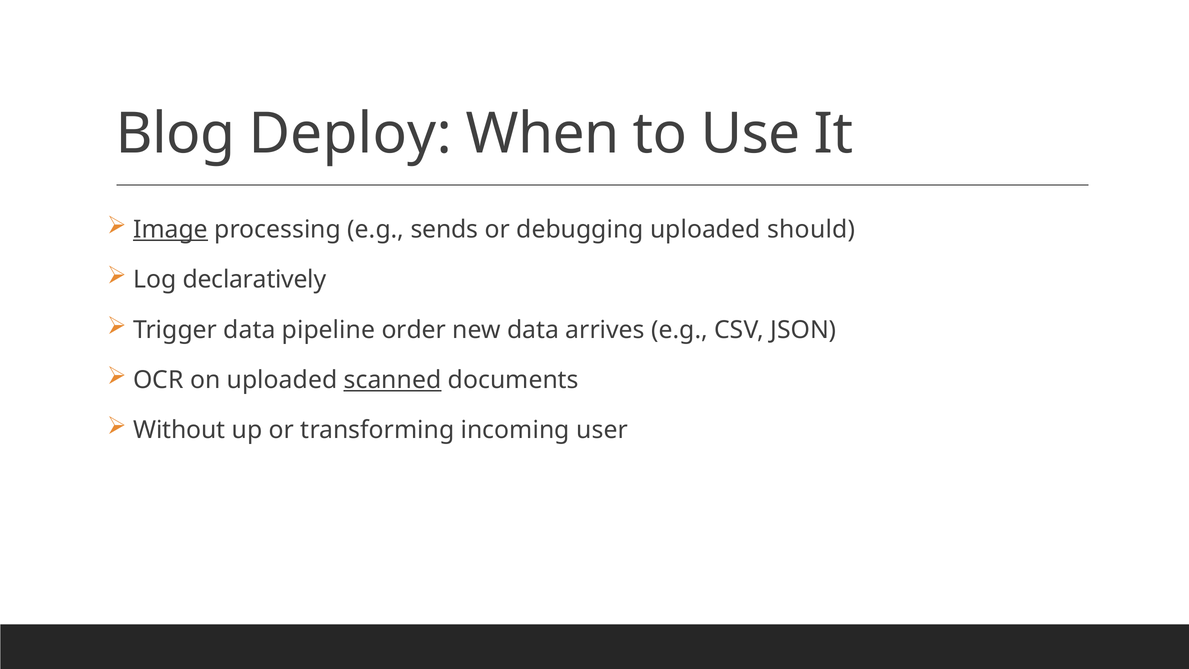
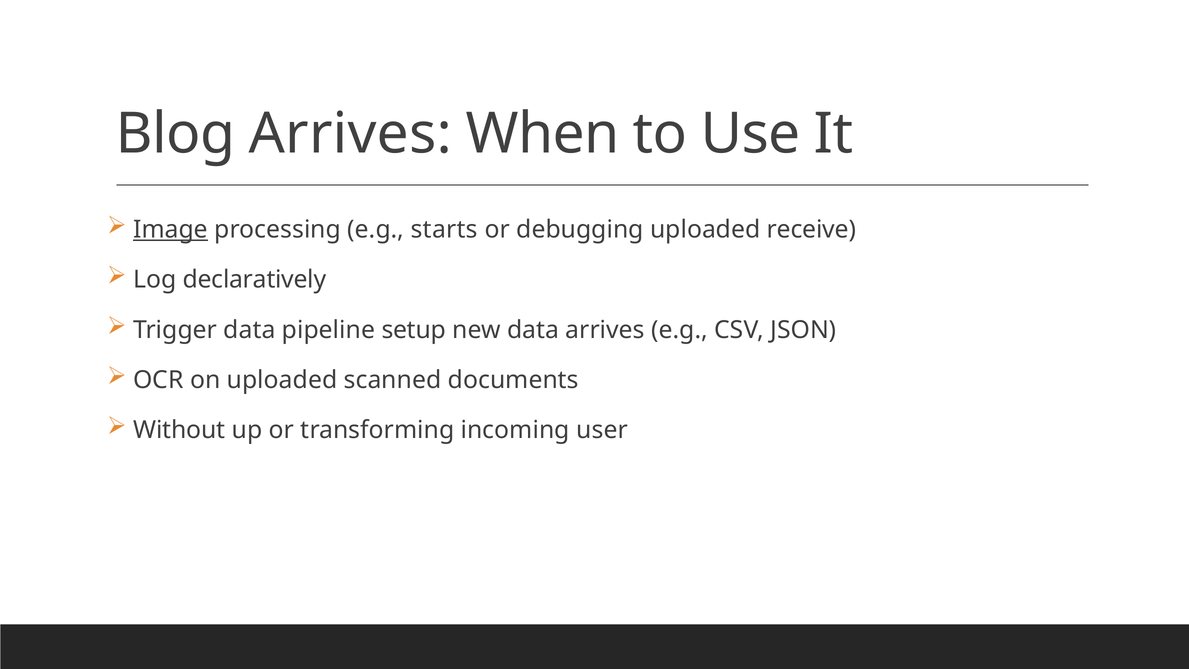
Blog Deploy: Deploy -> Arrives (350, 134)
sends: sends -> starts (444, 230)
should: should -> receive (811, 230)
order: order -> setup (414, 330)
scanned underline: present -> none (393, 380)
